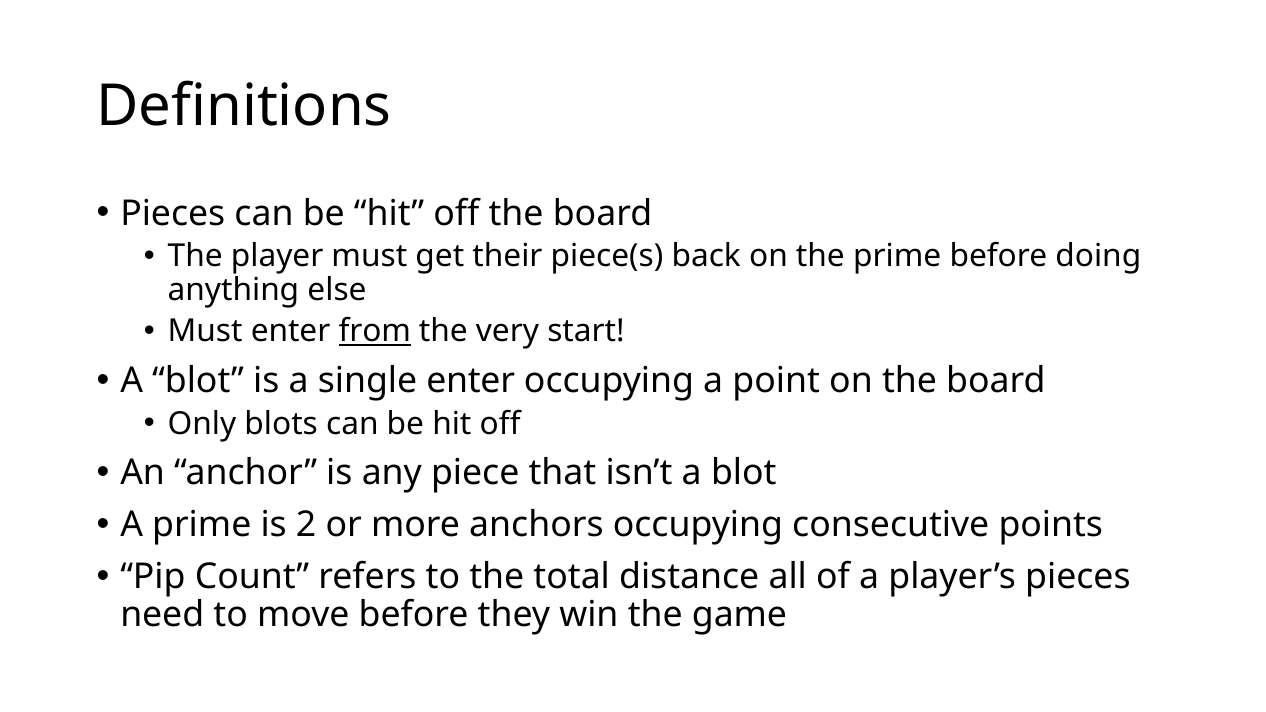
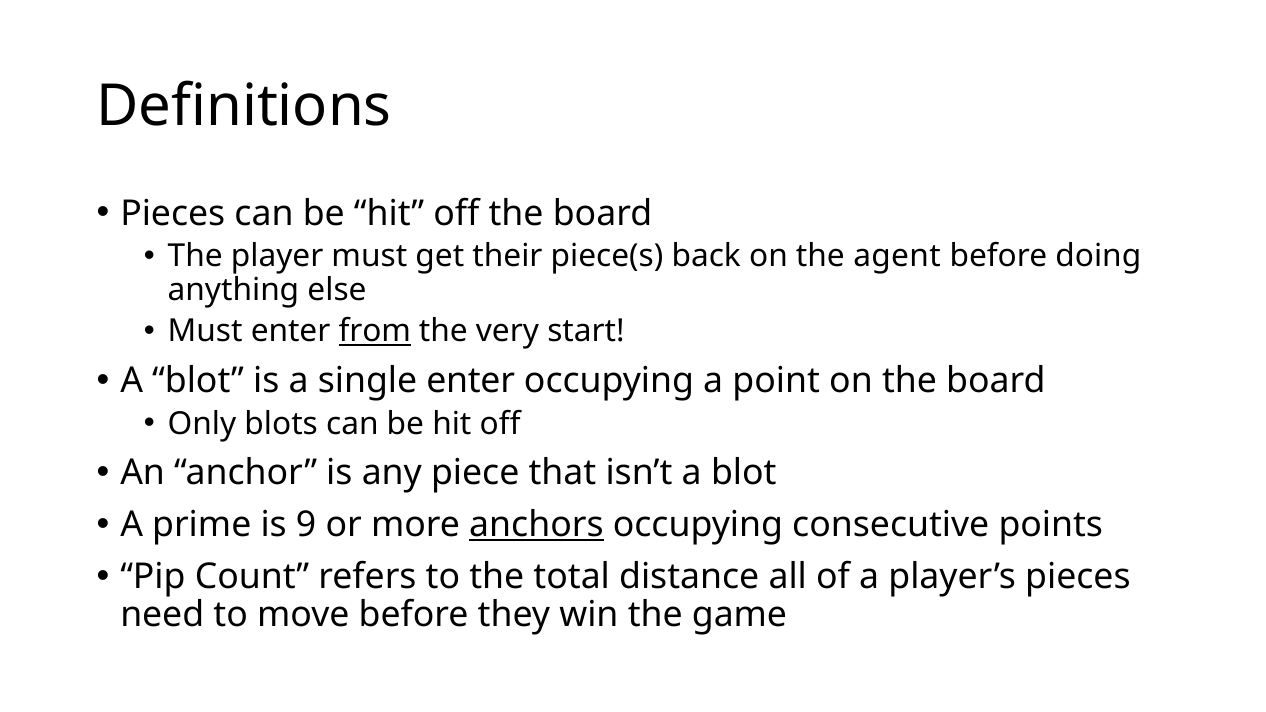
the prime: prime -> agent (897, 256)
2: 2 -> 9 (306, 525)
anchors underline: none -> present (536, 525)
